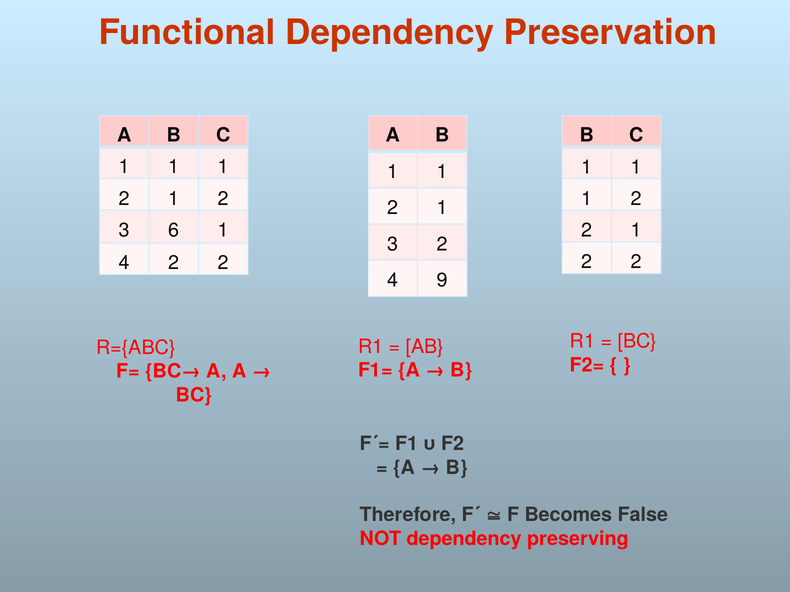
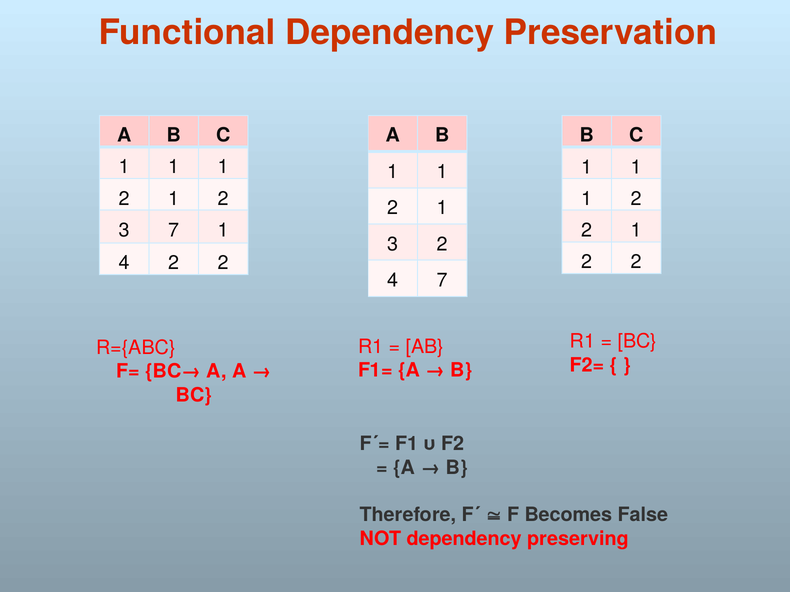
3 6: 6 -> 7 (174, 230)
4 9: 9 -> 7 (442, 280)
